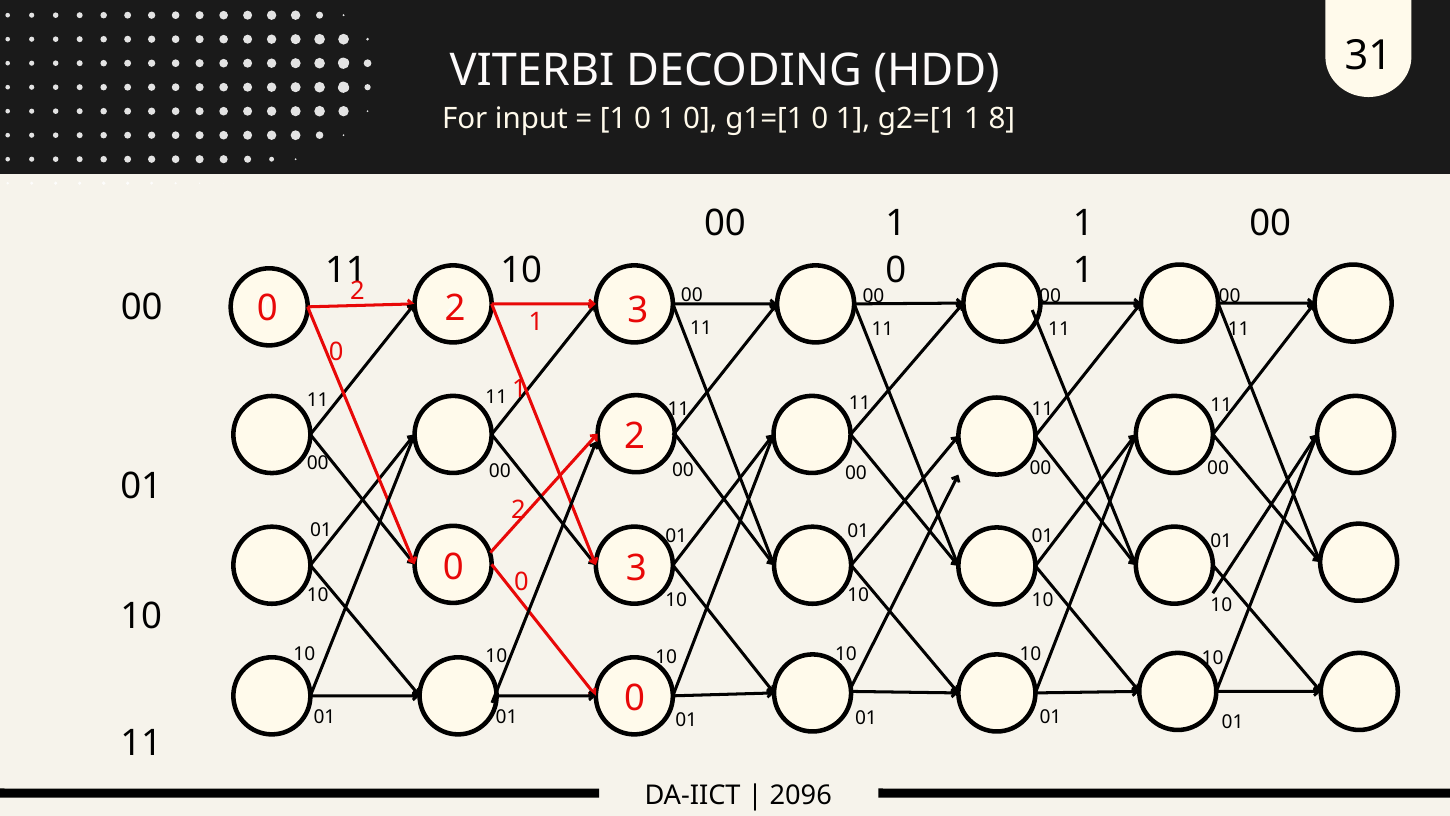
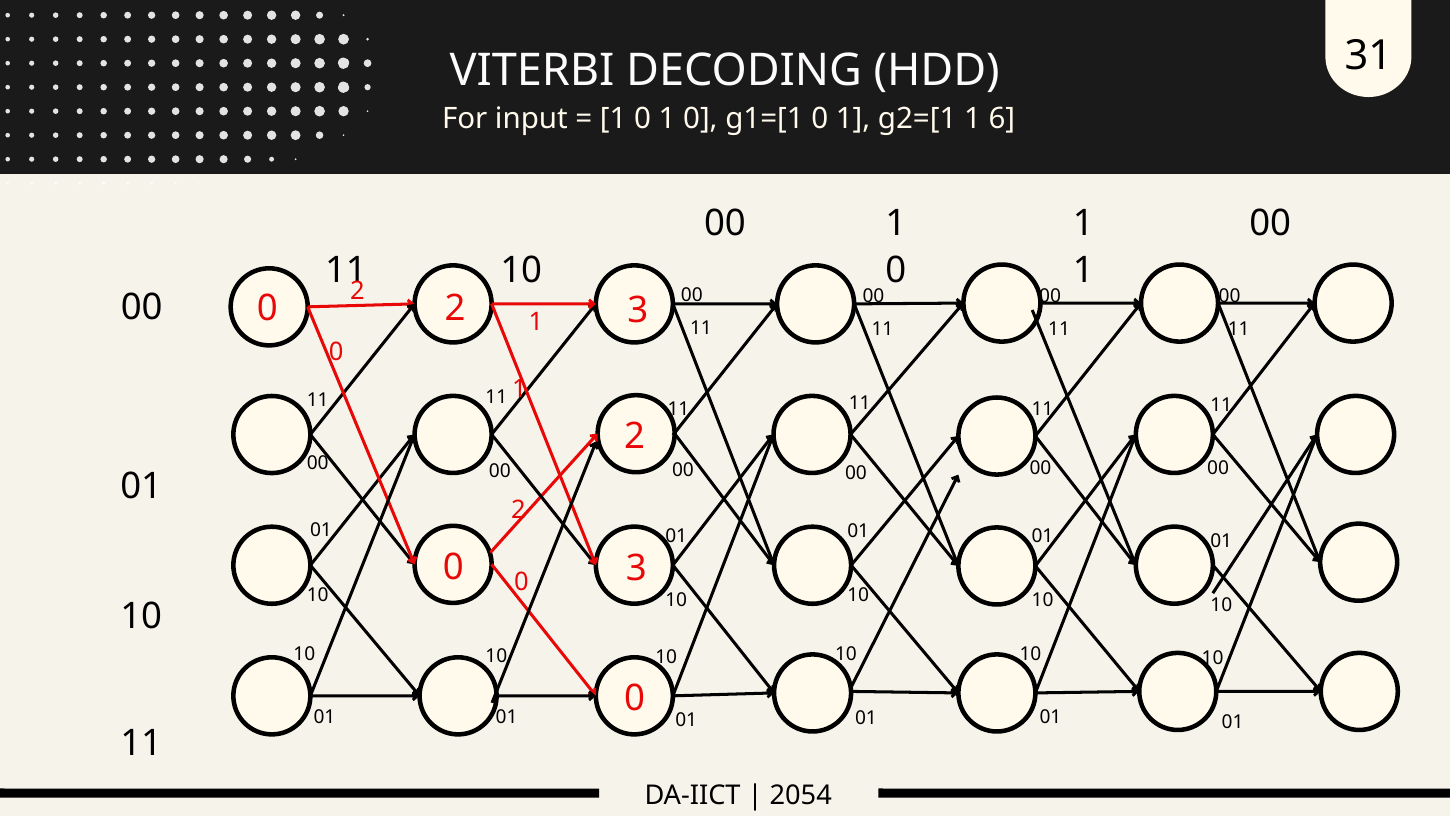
8: 8 -> 6 (1002, 119)
2096: 2096 -> 2054 (801, 795)
